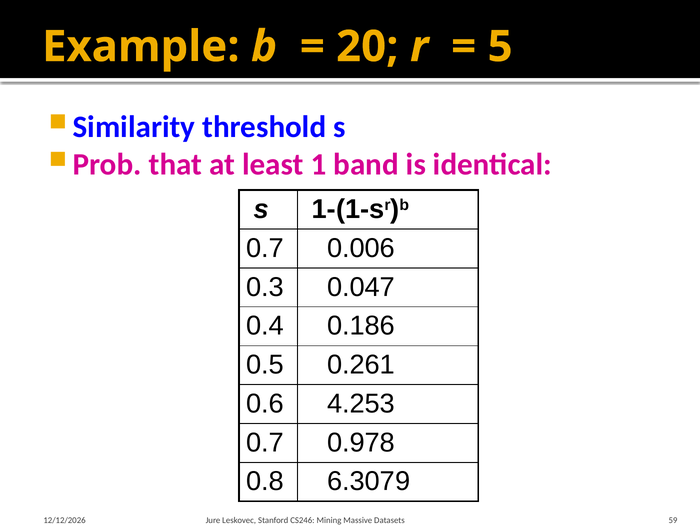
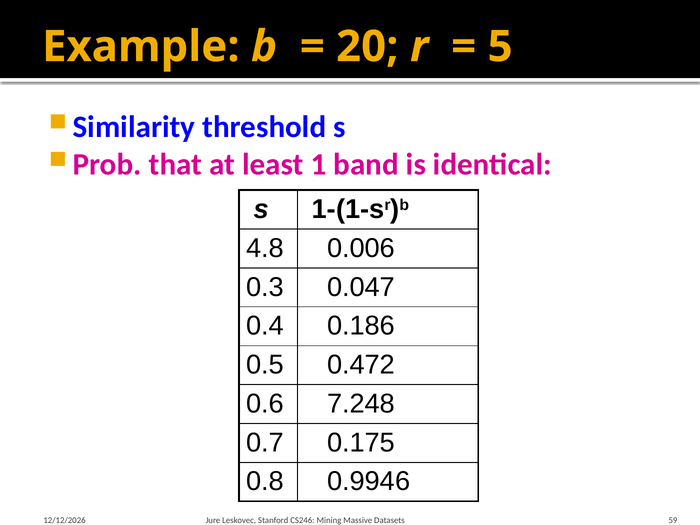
0.7: 0.7 -> 4.8 (265, 248)
0.261: 0.261 -> 0.472 (361, 365)
4.253: 4.253 -> 7.248 (361, 404)
0.978: 0.978 -> 0.175 (361, 443)
6.3079: 6.3079 -> 0.9946 (369, 481)
